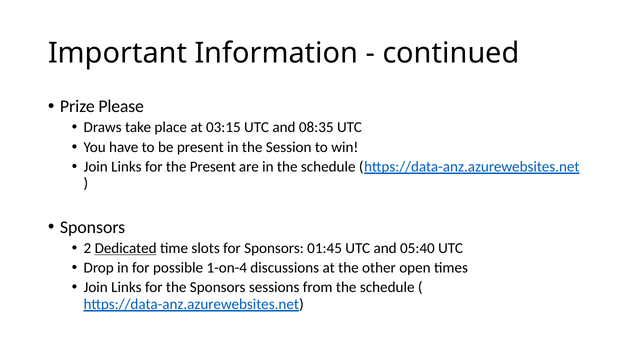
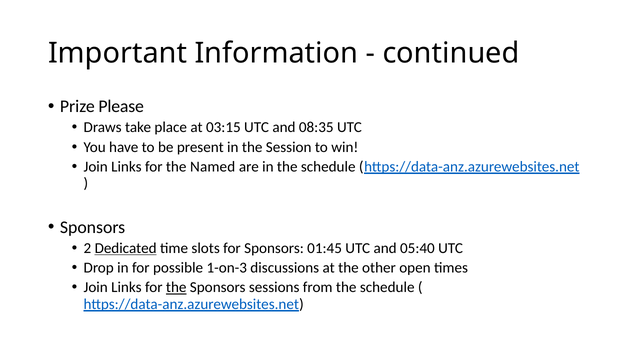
the Present: Present -> Named (213, 167)
1-on-4: 1-on-4 -> 1-on-3 (227, 268)
the underline: none -> present (176, 287)
